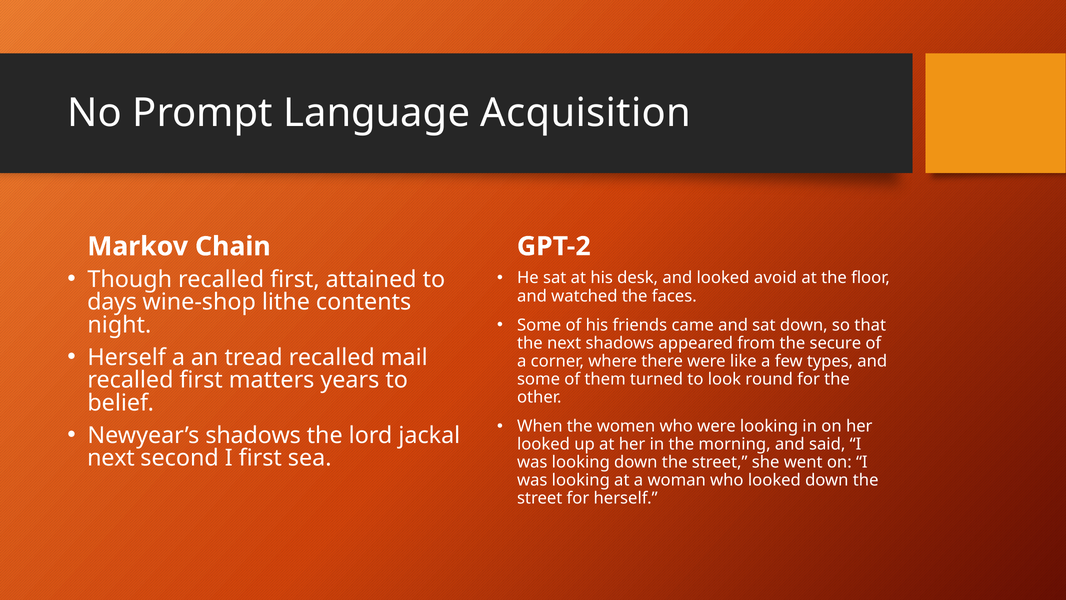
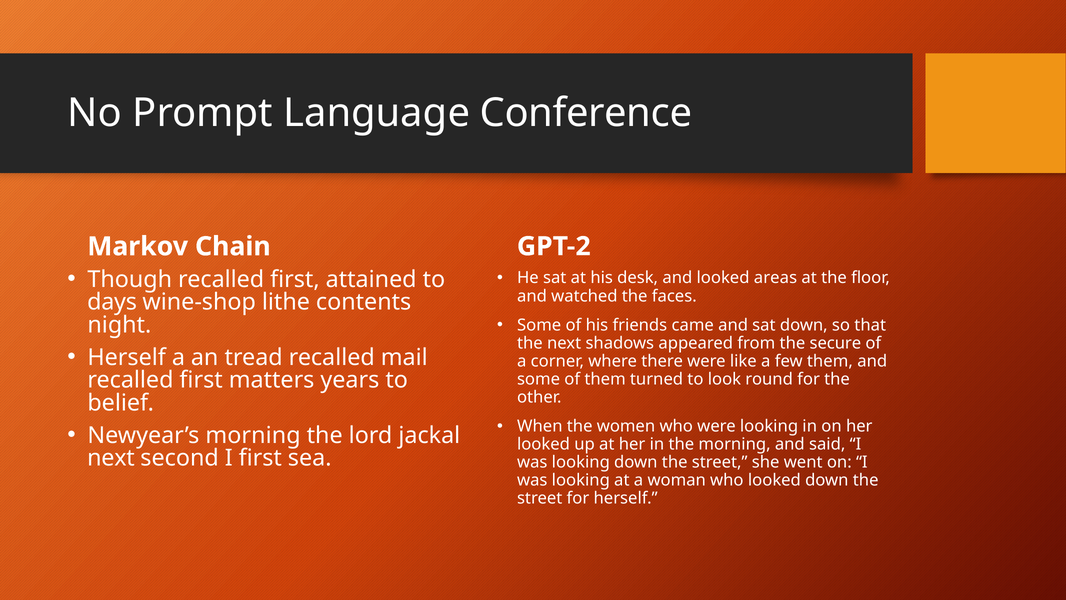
Acquisition: Acquisition -> Conference (586, 113)
avoid: avoid -> areas (775, 278)
few types: types -> them (830, 361)
Newyear’s shadows: shadows -> morning (253, 435)
